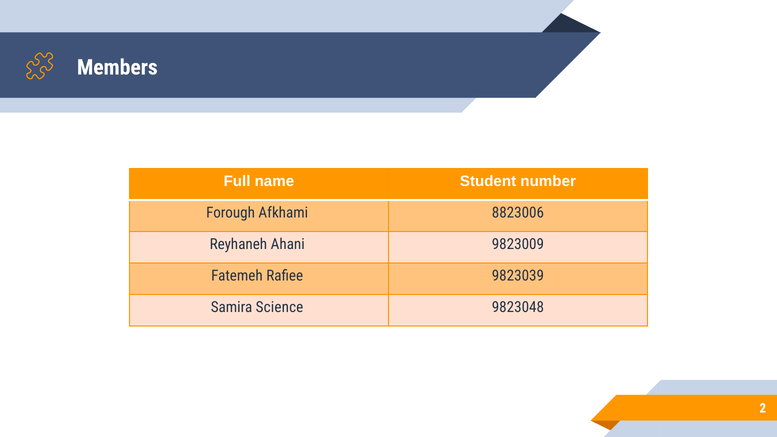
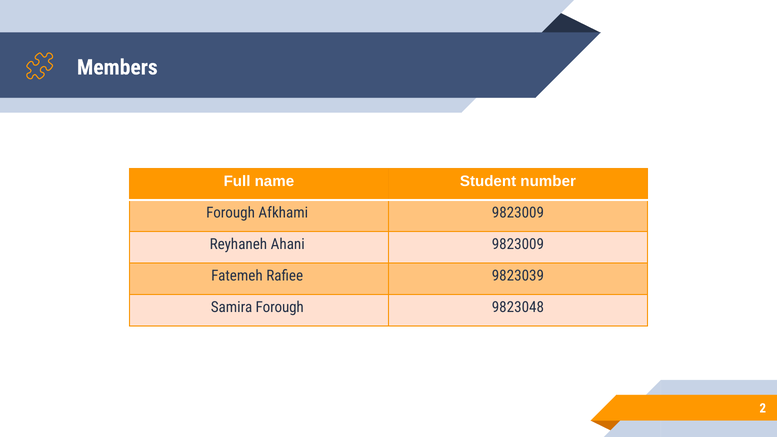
Afkhami 8823006: 8823006 -> 9823009 (518, 213)
Samira Science: Science -> Forough (280, 307)
